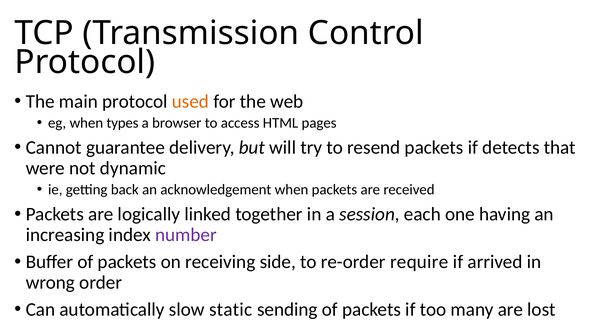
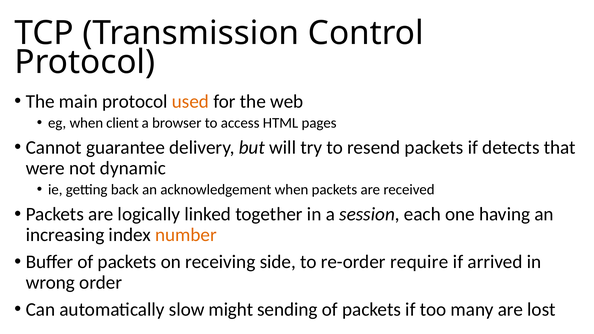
types: types -> client (122, 123)
number colour: purple -> orange (186, 235)
static: static -> might (231, 310)
